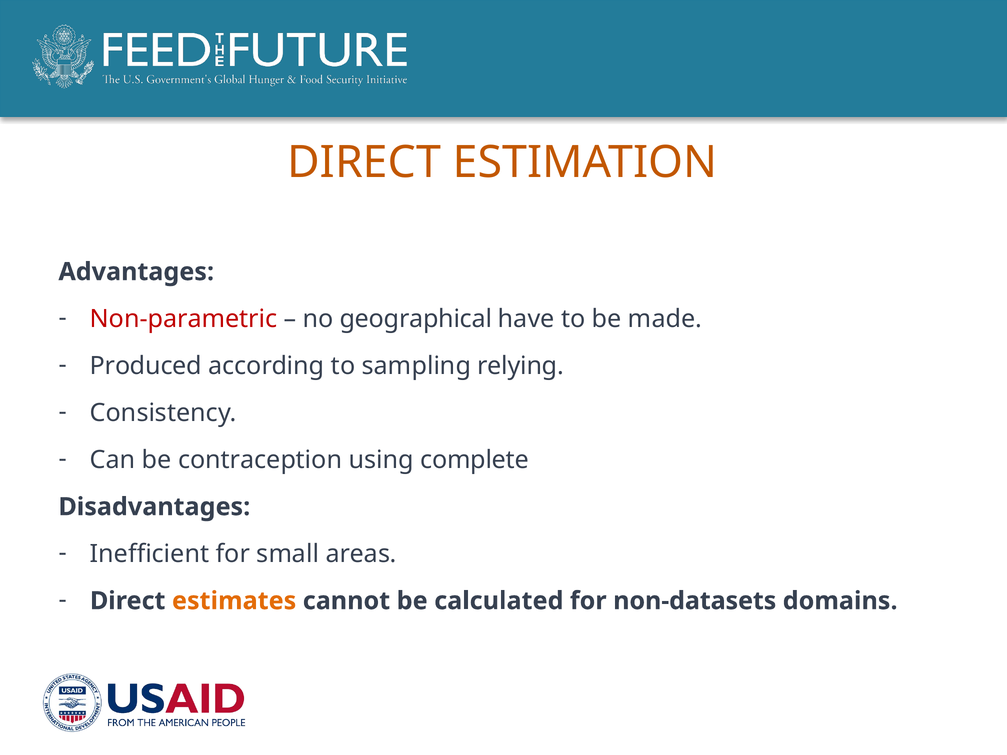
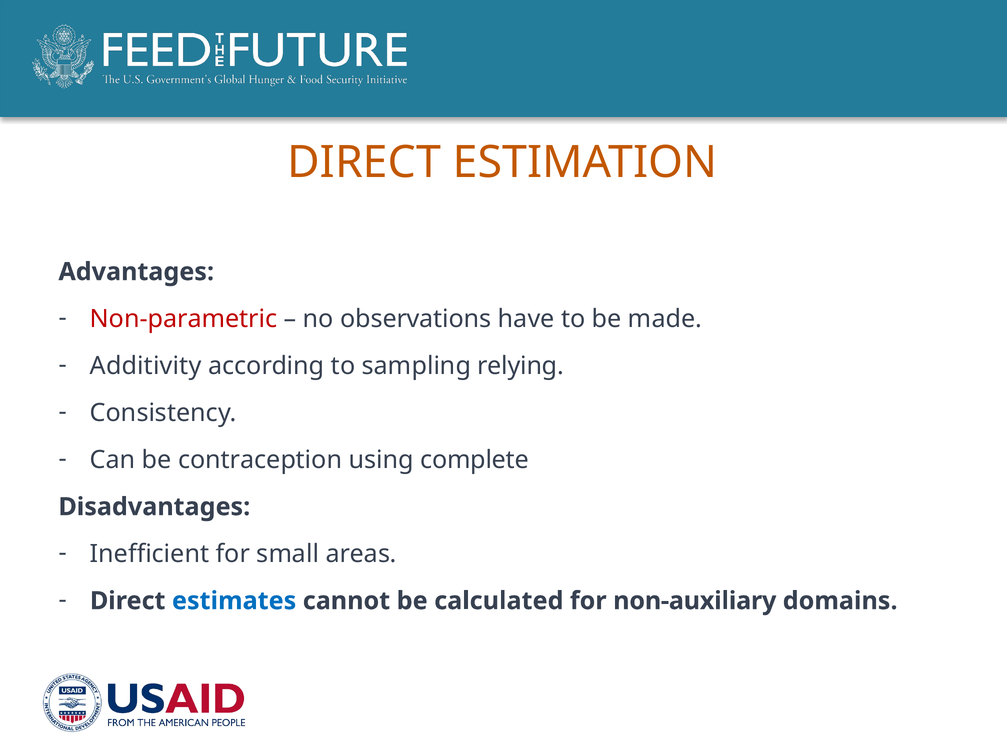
geographical: geographical -> observations (416, 319)
Produced: Produced -> Additivity (146, 366)
estimates colour: orange -> blue (234, 601)
non-datasets: non-datasets -> non-auxiliary (695, 601)
